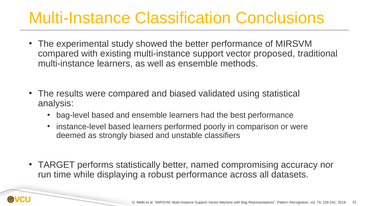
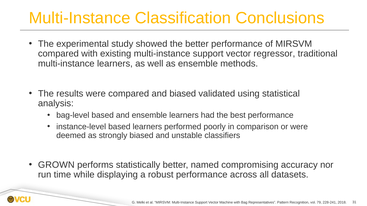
proposed: proposed -> regressor (274, 54)
TARGET: TARGET -> GROWN (56, 165)
